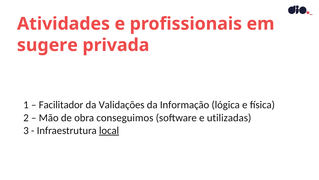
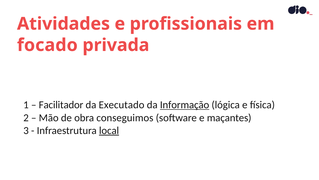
sugere: sugere -> focado (47, 45)
Validações: Validações -> Executado (122, 105)
Informação underline: none -> present (185, 105)
utilizadas: utilizadas -> maçantes (229, 117)
